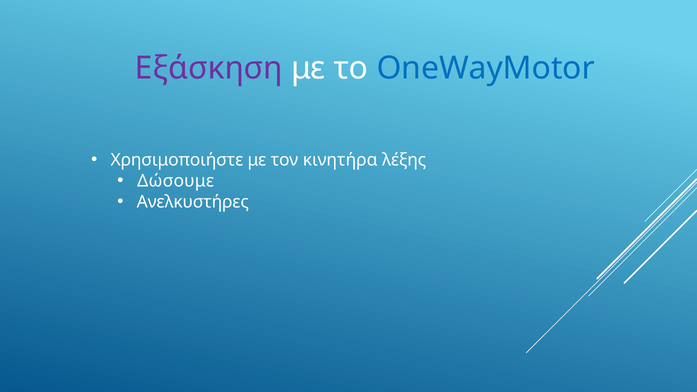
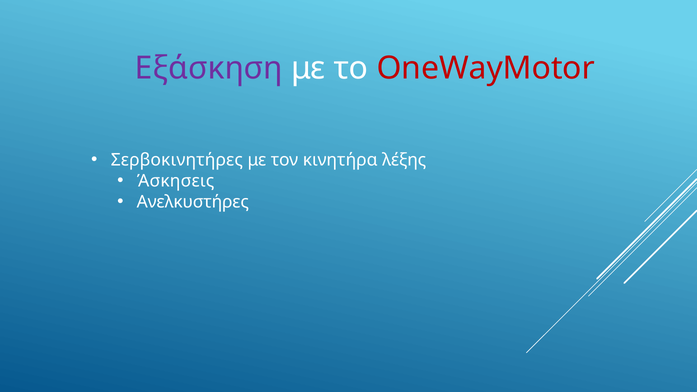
OneWayMotor colour: blue -> red (486, 68)
Χρησιμοποιήστε: Χρησιμοποιήστε -> Σερβοκινητήρες (177, 160)
Δώσουμε: Δώσουμε -> Άσκησεις (176, 181)
